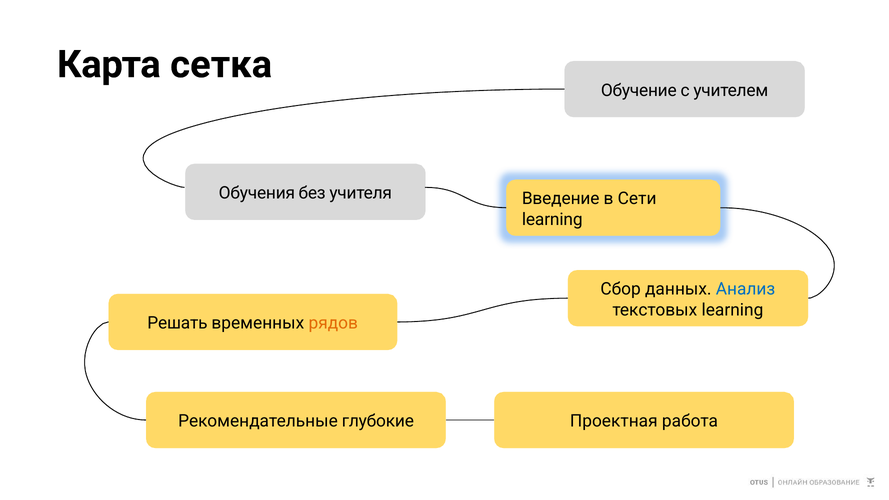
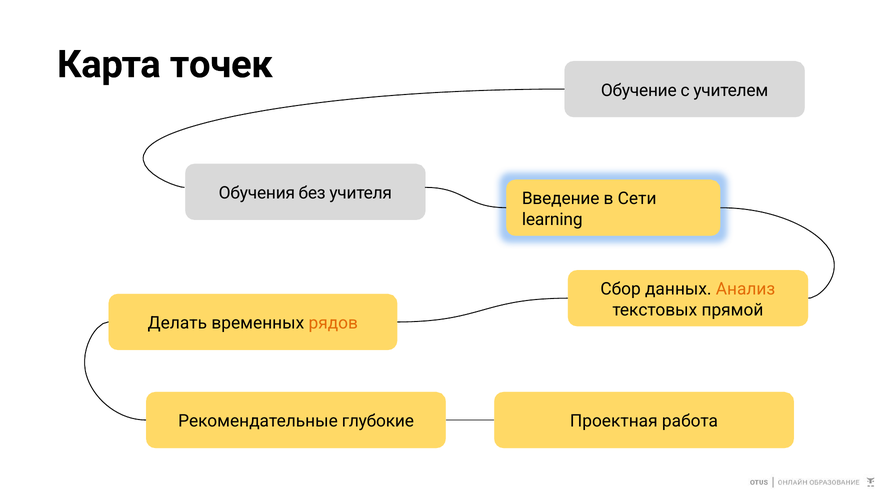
сетка: сетка -> точек (221, 65)
Анализ colour: blue -> orange (746, 289)
текстовых learning: learning -> прямой (732, 310)
Решать: Решать -> Делать (177, 323)
